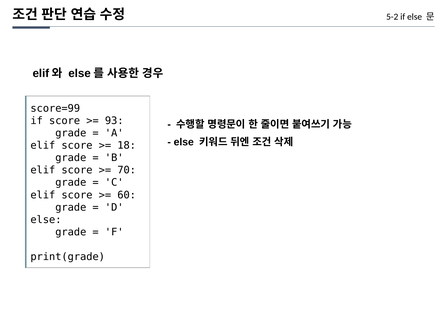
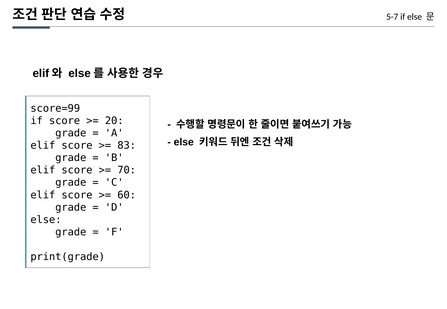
5-2: 5-2 -> 5-7 (392, 17)
93: 93 -> 20 (114, 121)
18: 18 -> 83 (127, 146)
